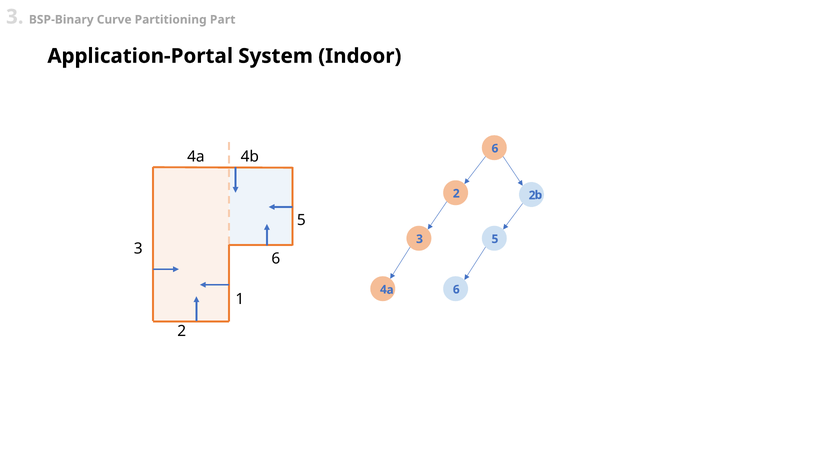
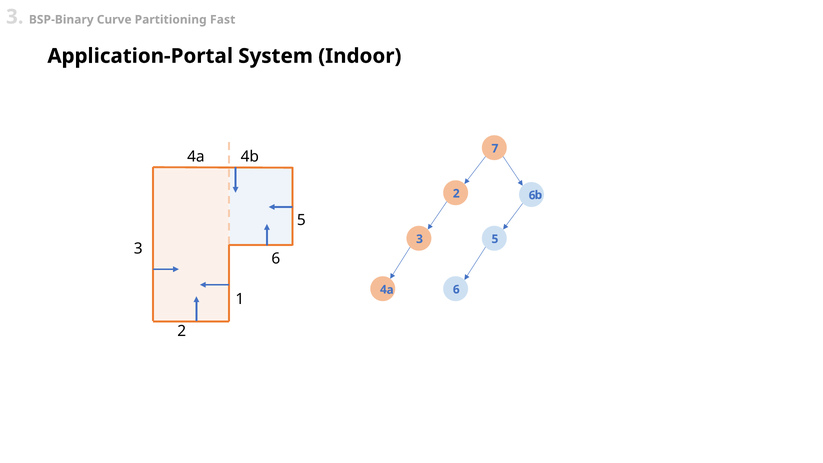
Part: Part -> Fast (223, 20)
4a 6: 6 -> 7 (495, 148)
2 2: 2 -> 6 (532, 195)
